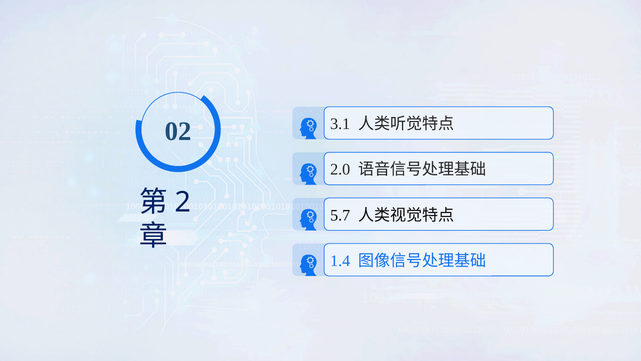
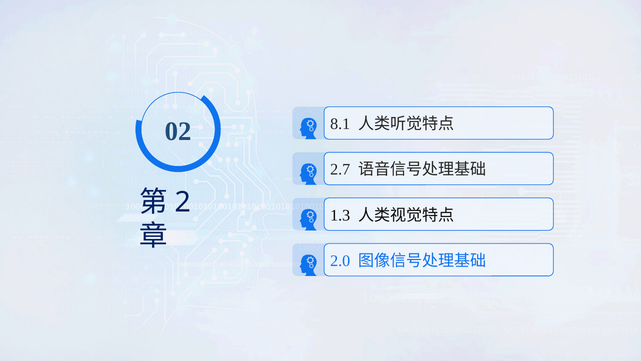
3.1: 3.1 -> 8.1 (340, 124)
2.0: 2.0 -> 2.7 (340, 169)
5.7: 5.7 -> 1.3 (340, 215)
1.4: 1.4 -> 2.0 (340, 261)
